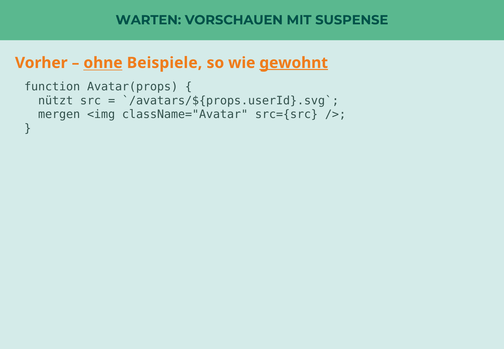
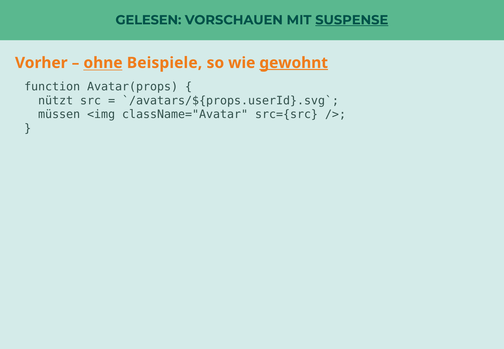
WARTEN: WARTEN -> GELESEN (148, 20)
SUSPENSE underline: none -> present (352, 20)
mergen: mergen -> müssen (59, 114)
